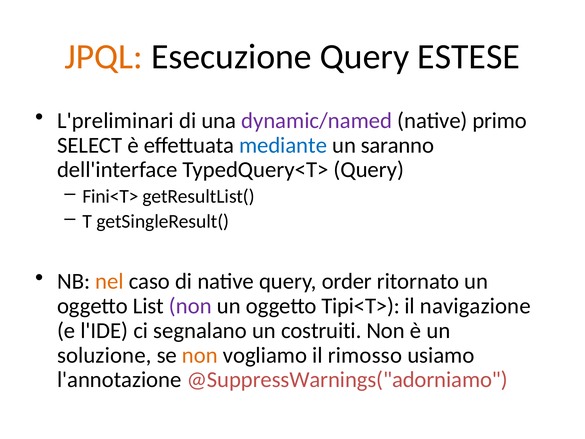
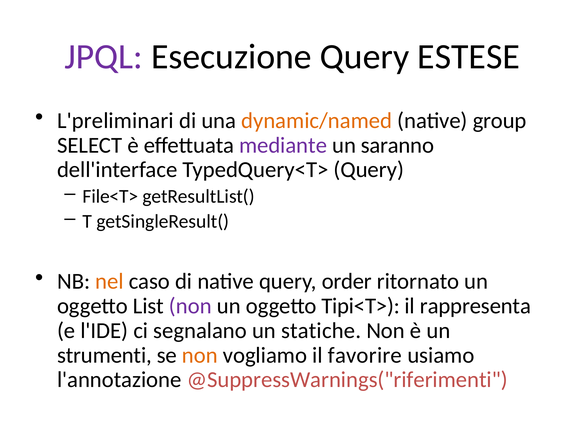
JPQL colour: orange -> purple (104, 57)
dynamic/named colour: purple -> orange (317, 121)
primo: primo -> group (500, 121)
mediante colour: blue -> purple (283, 145)
Fini<T>: Fini<T> -> File<T> (110, 196)
navigazione: navigazione -> rappresenta (475, 306)
costruiti: costruiti -> statiche (321, 330)
soluzione: soluzione -> strumenti (104, 355)
rimosso: rimosso -> favorire (365, 355)
@SuppressWarnings("adorniamo: @SuppressWarnings("adorniamo -> @SuppressWarnings("riferimenti (347, 380)
